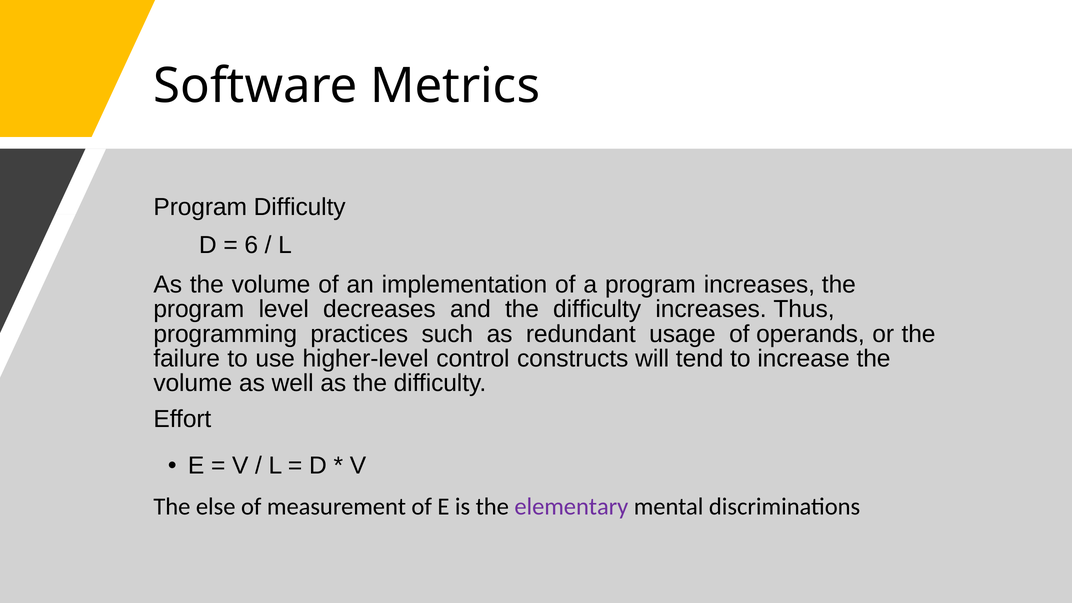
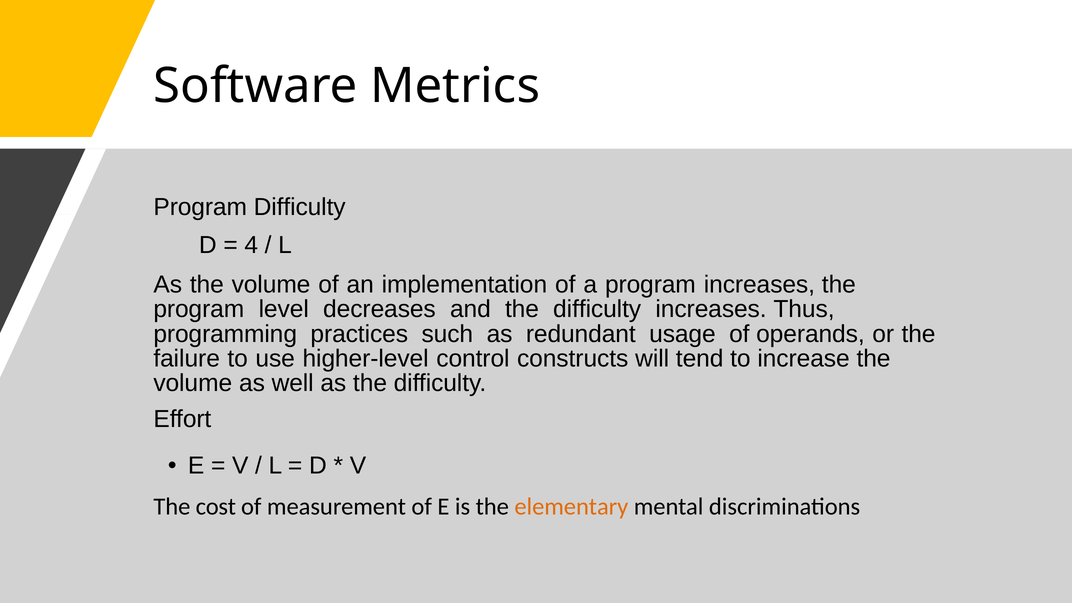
6: 6 -> 4 (251, 245)
else: else -> cost (216, 507)
elementary colour: purple -> orange (571, 507)
